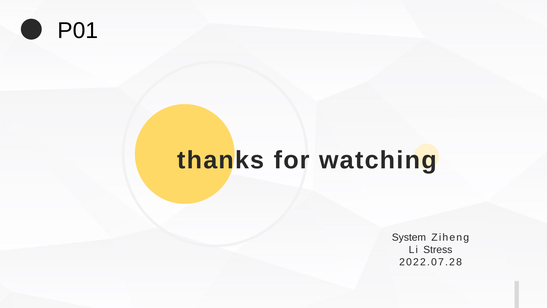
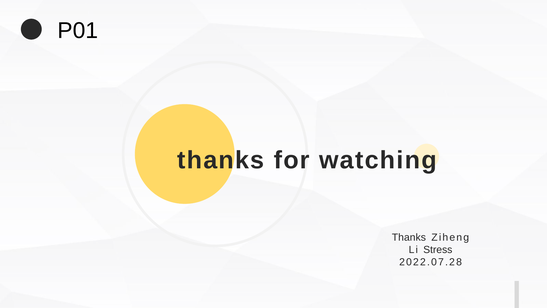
System: System -> Thanks (409, 237)
